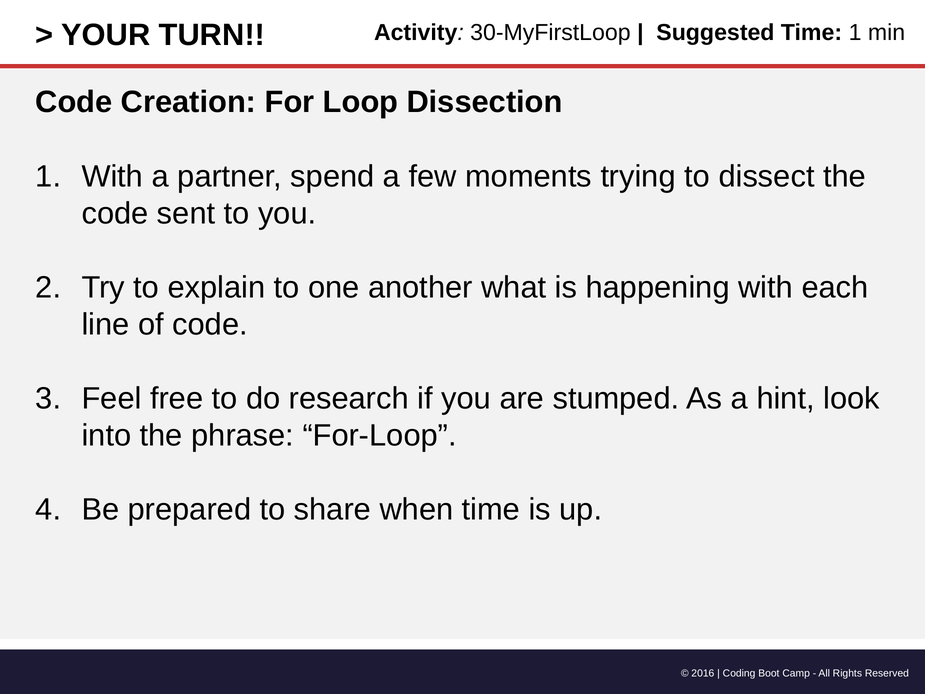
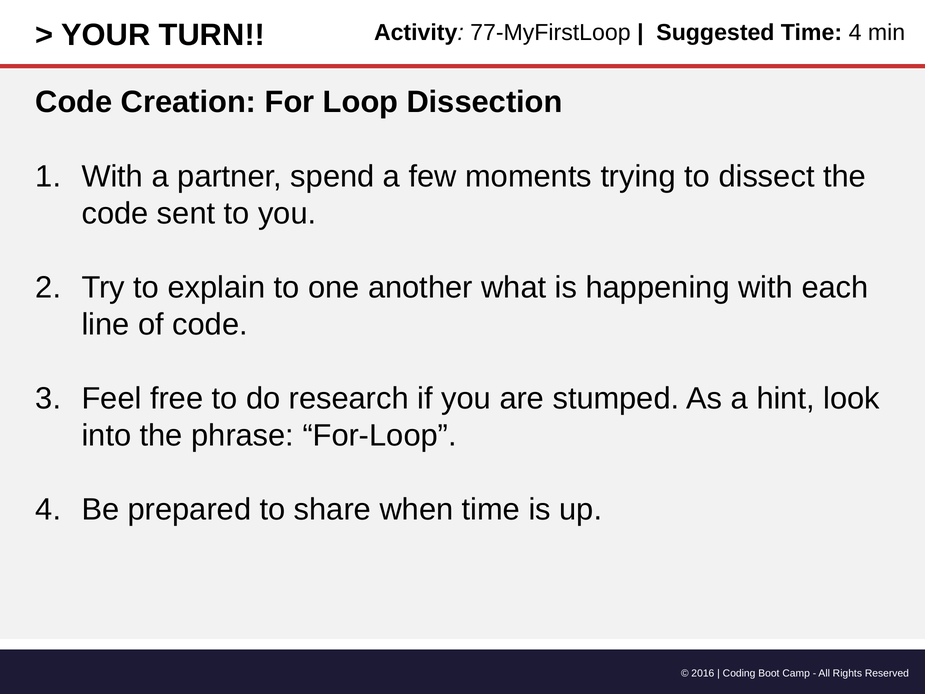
30-MyFirstLoop: 30-MyFirstLoop -> 77-MyFirstLoop (550, 33)
Time 1: 1 -> 4 (855, 33)
